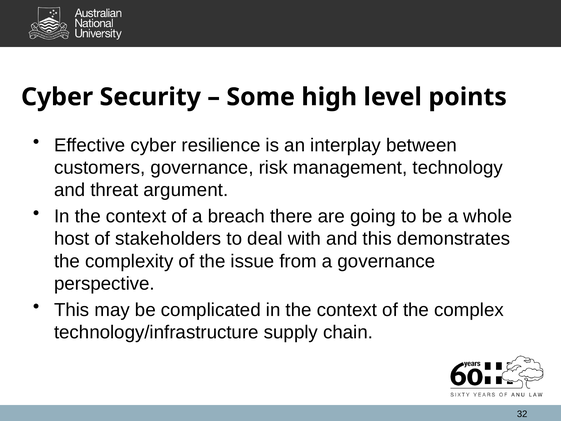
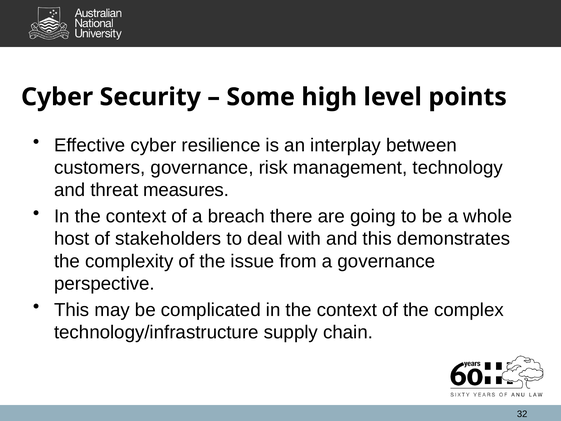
argument: argument -> measures (186, 190)
